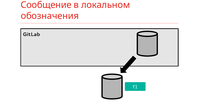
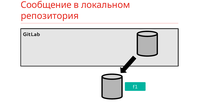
обозначения: обозначения -> репозитория (50, 16)
